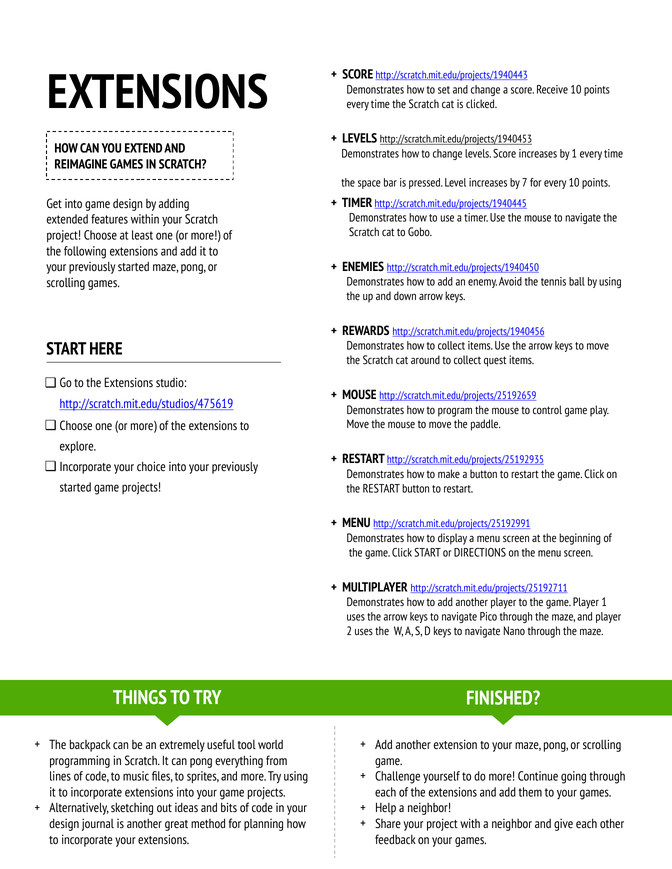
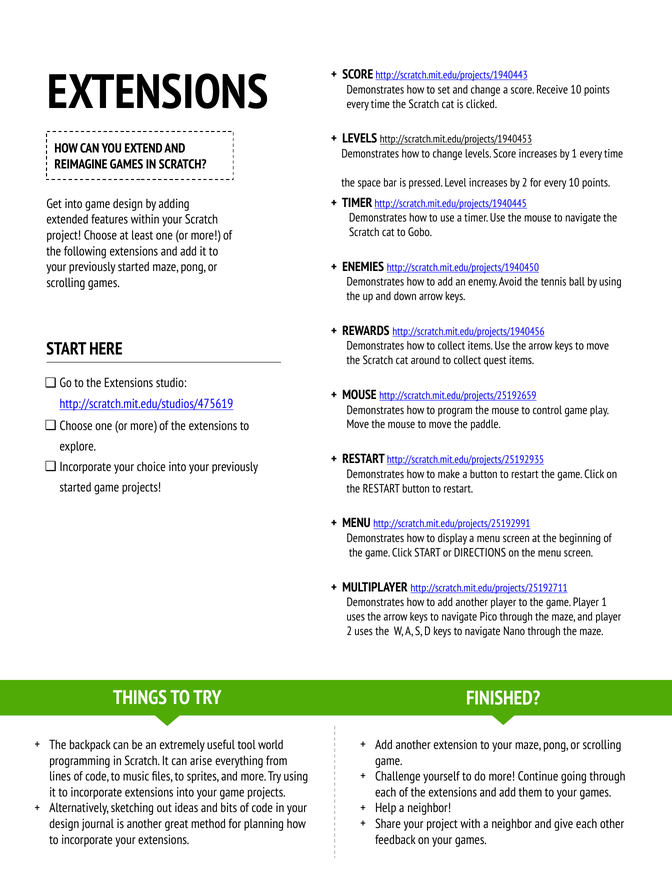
by 7: 7 -> 2 (525, 183)
can pong: pong -> arise (201, 761)
